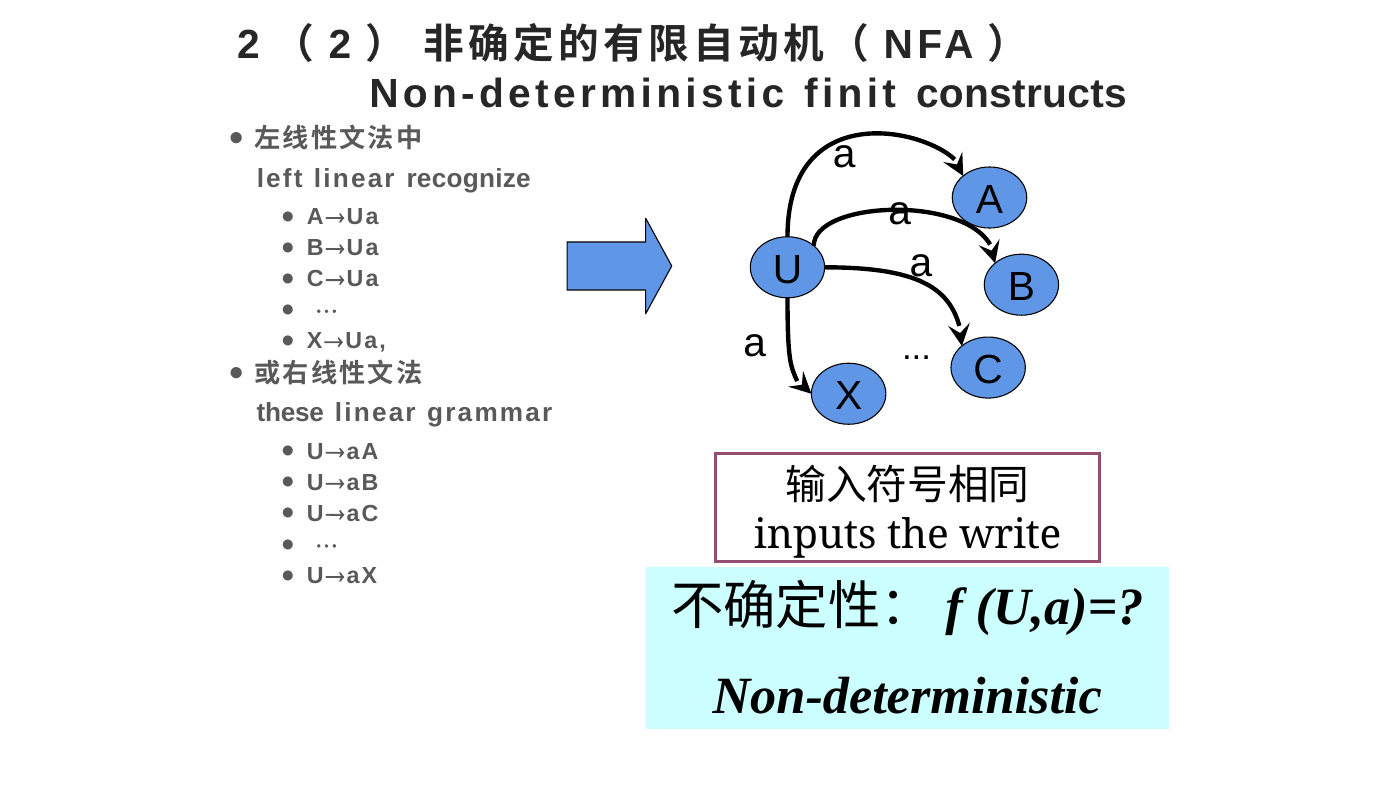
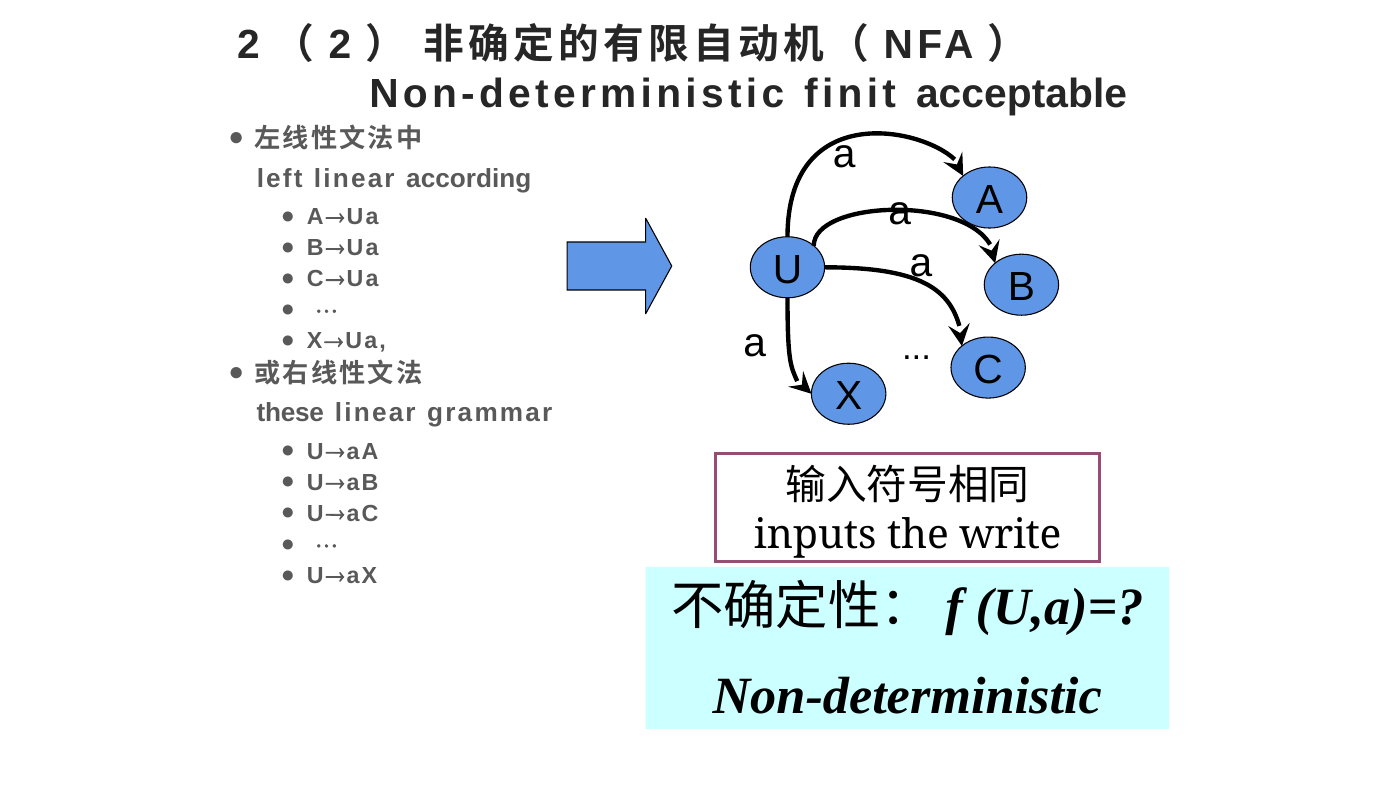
constructs: constructs -> acceptable (1022, 94)
recognize: recognize -> according (469, 179)
